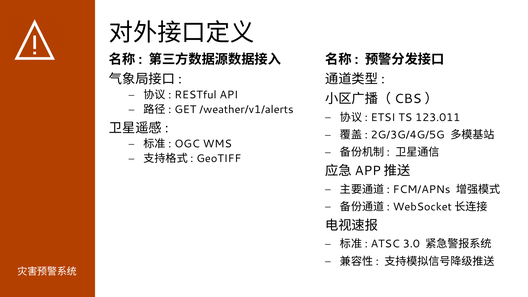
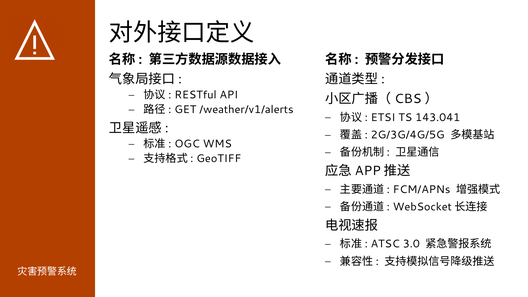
123.011: 123.011 -> 143.041 (438, 118)
